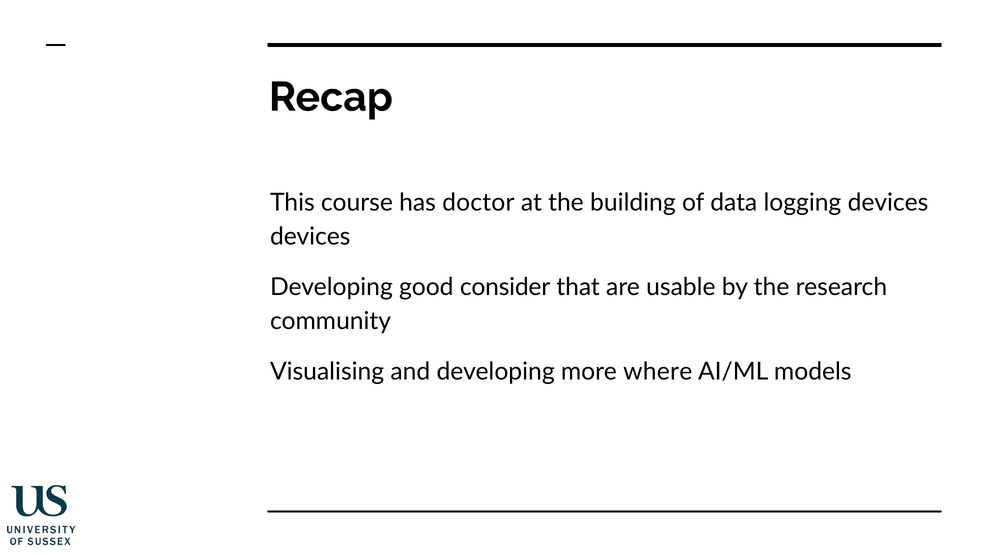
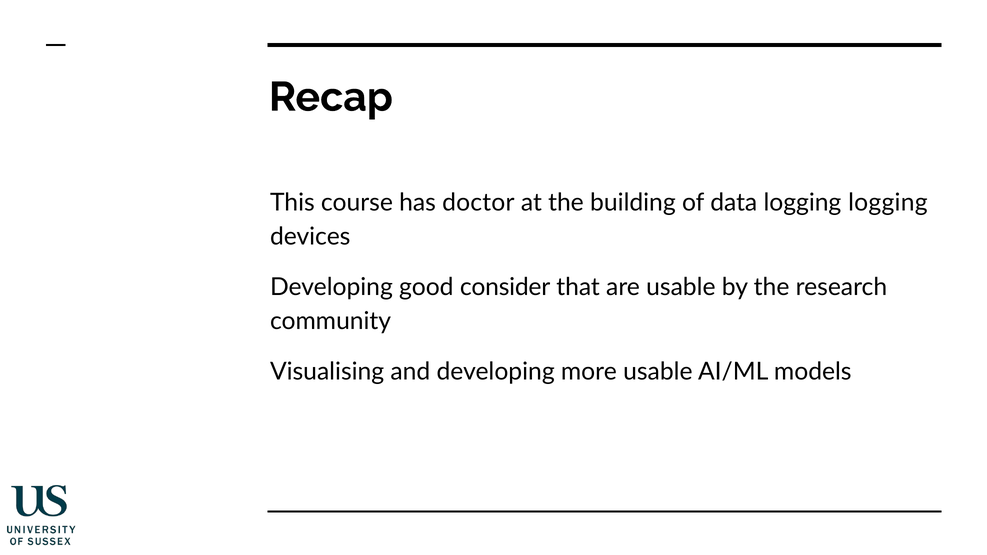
logging devices: devices -> logging (888, 203)
more where: where -> usable (658, 372)
